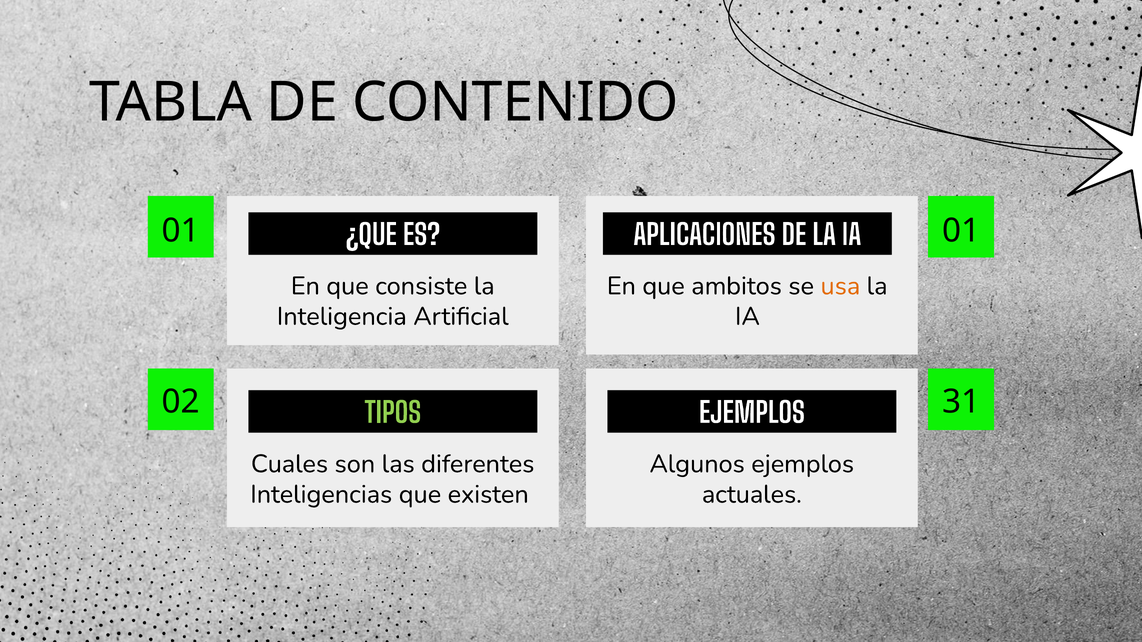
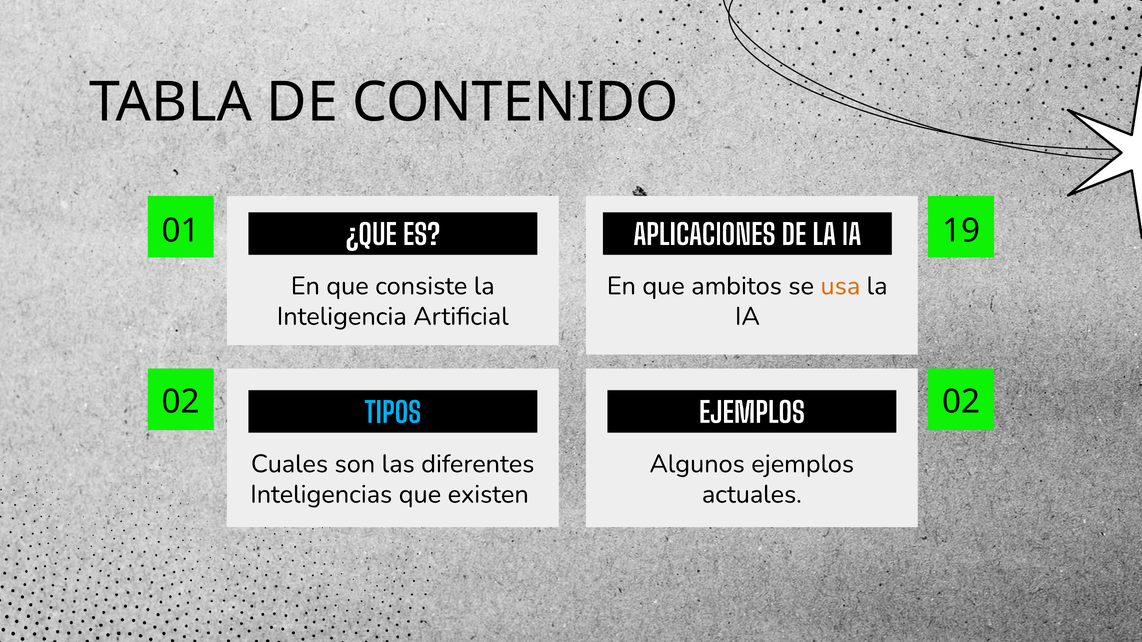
IA 01: 01 -> 19 (961, 231)
TIPOS colour: light green -> light blue (393, 414)
EJEMPLOS 31: 31 -> 02 (961, 402)
